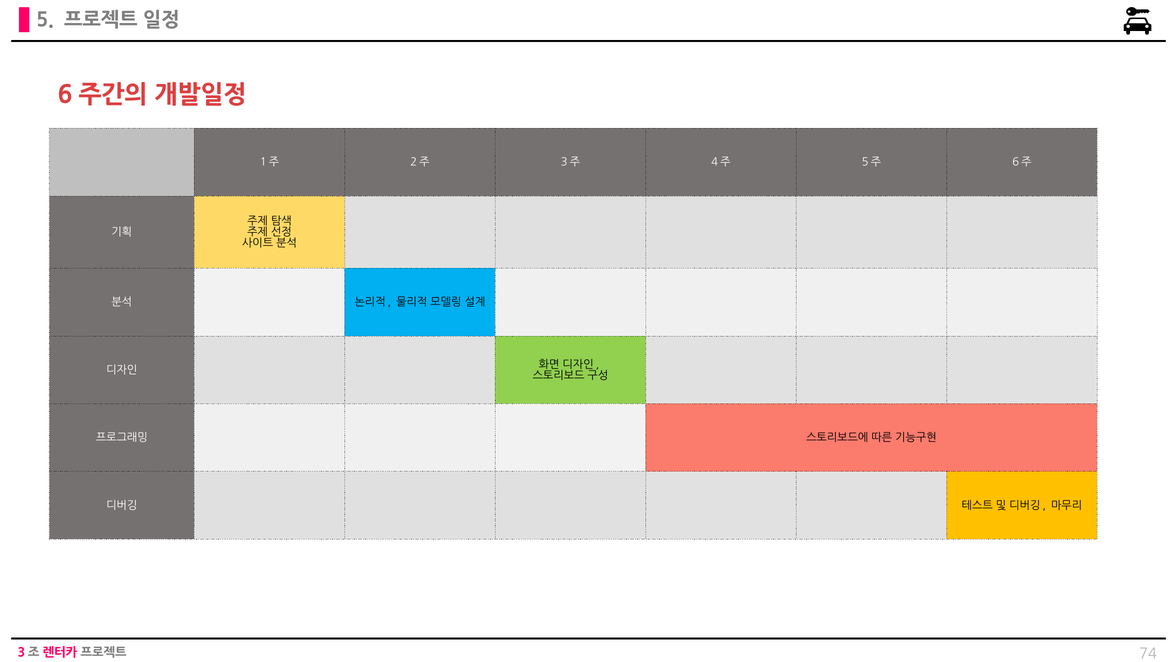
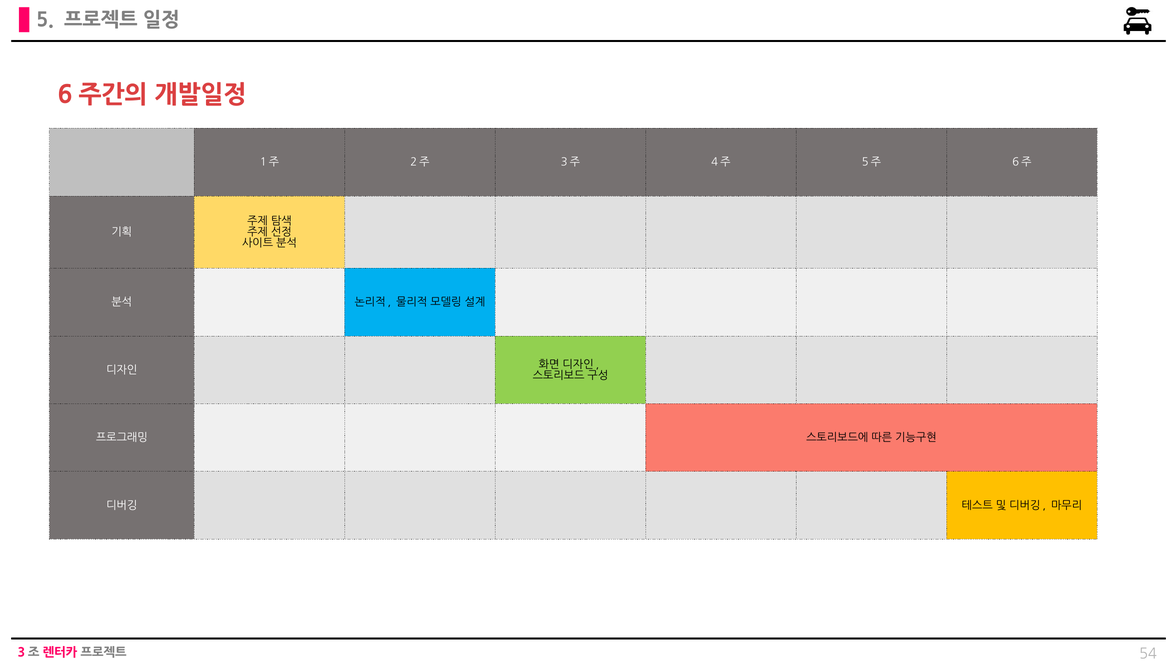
74: 74 -> 54 (1148, 653)
